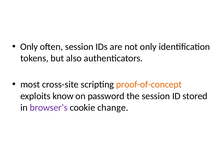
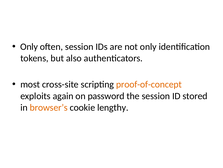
know: know -> again (63, 96)
browser’s colour: purple -> orange (49, 107)
change: change -> lengthy (113, 107)
